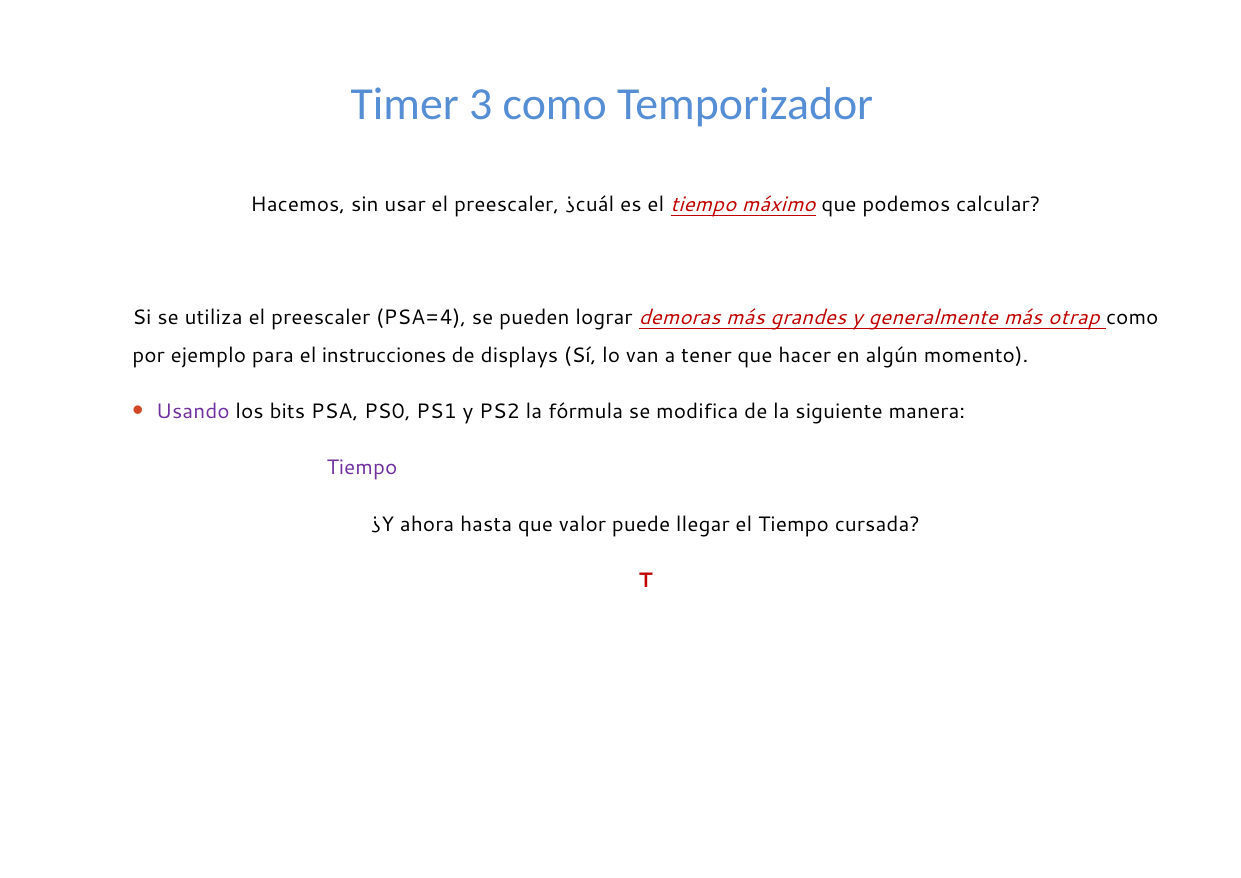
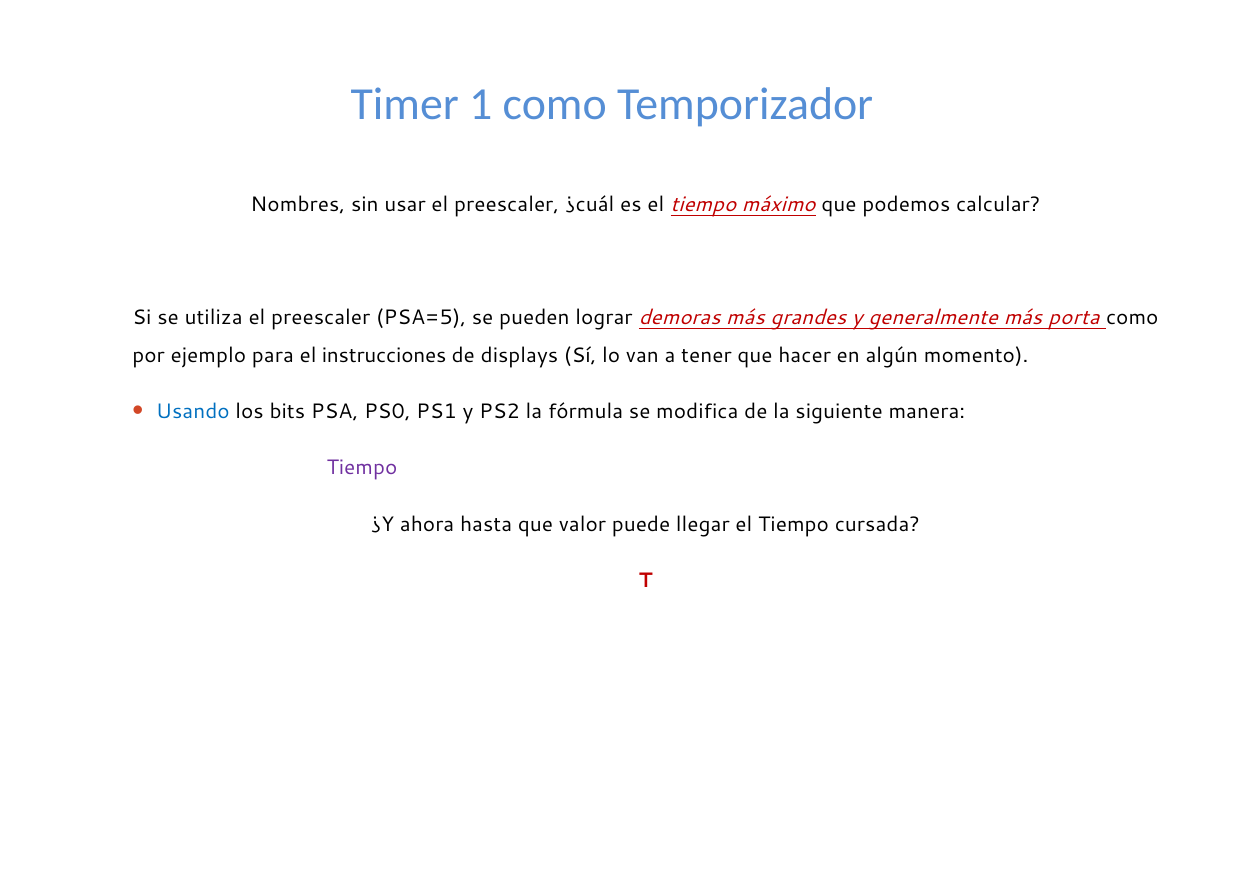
3: 3 -> 1 (481, 105)
Hacemos: Hacemos -> Nombres (298, 205)
PSA=4: PSA=4 -> PSA=5 (421, 318)
otrap: otrap -> porta (1074, 318)
Usando colour: purple -> blue (193, 411)
